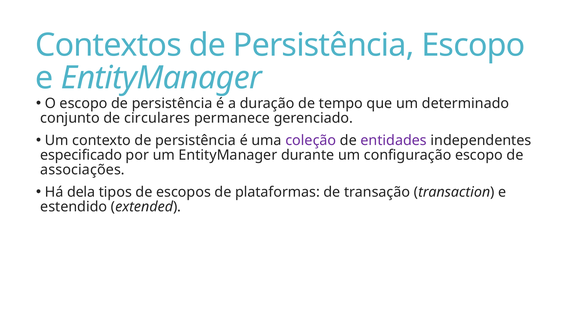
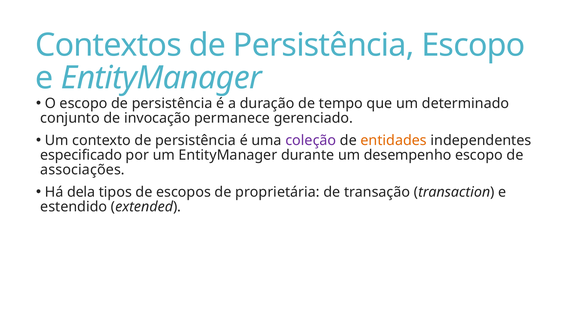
circulares: circulares -> invocação (157, 118)
entidades colour: purple -> orange (394, 140)
configuração: configuração -> desempenho (408, 155)
plataformas: plataformas -> proprietária (277, 192)
